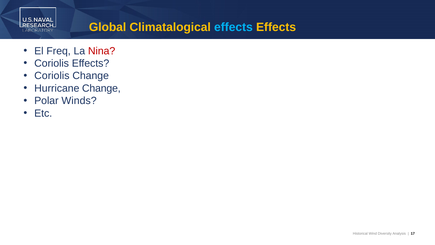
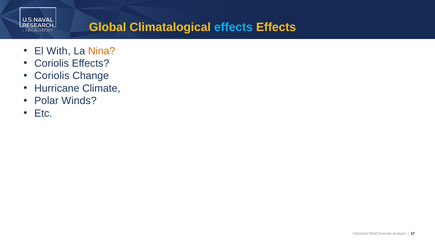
Freq: Freq -> With (59, 51)
Nina colour: red -> orange (102, 51)
Hurricane Change: Change -> Climate (101, 88)
